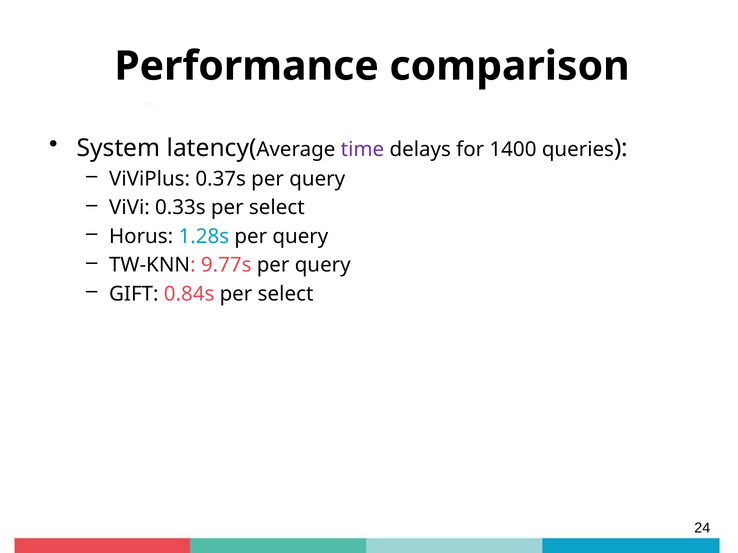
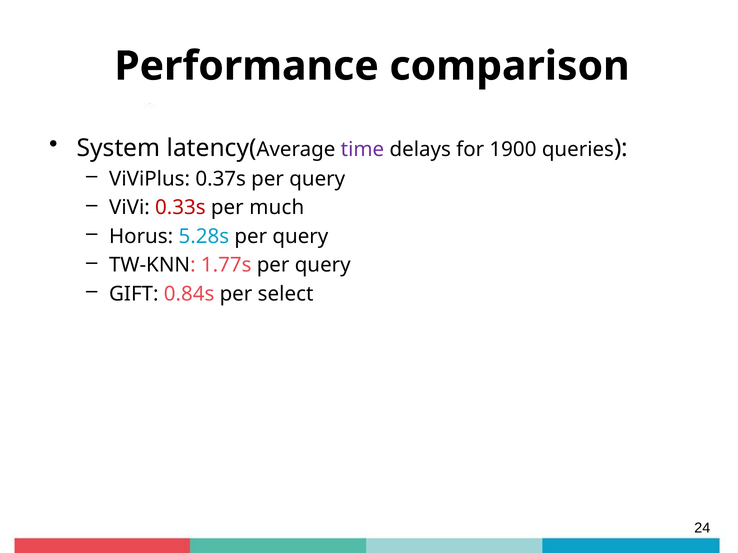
1400: 1400 -> 1900 (513, 150)
0.33s colour: black -> red (180, 208)
select: select -> much (277, 208)
1.28s: 1.28s -> 5.28s (204, 237)
9.77s: 9.77s -> 1.77s (226, 265)
